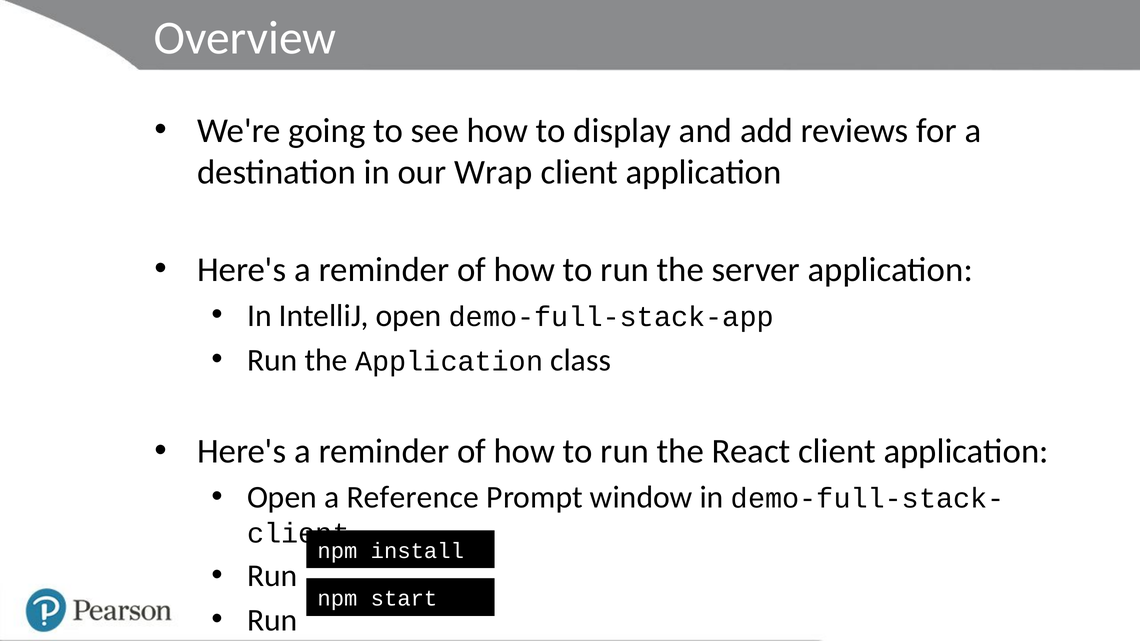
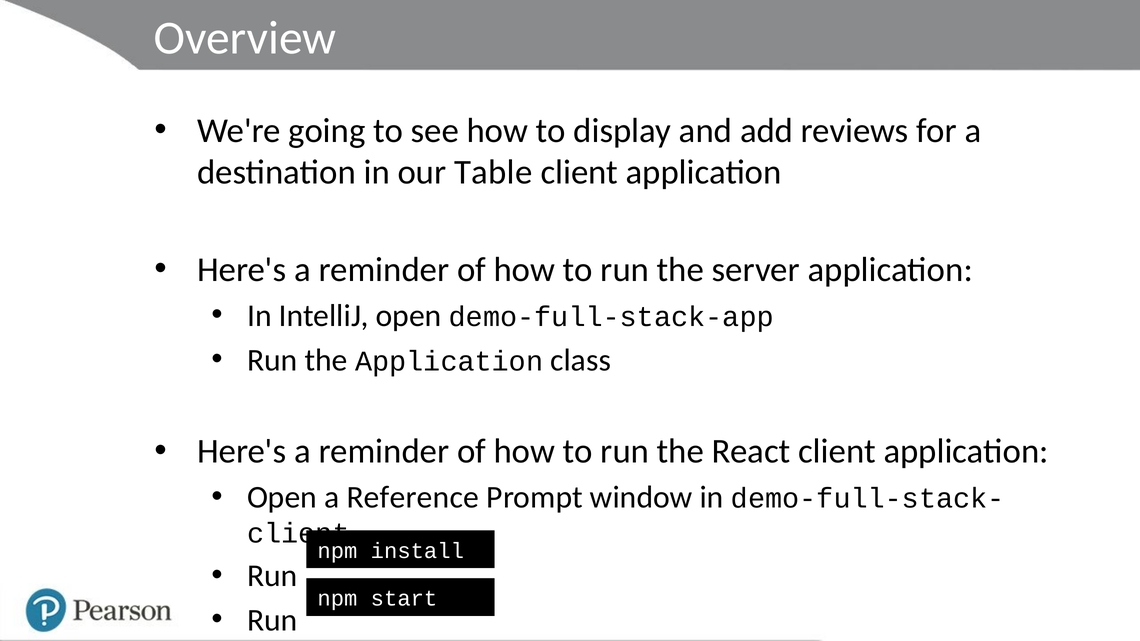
Wrap: Wrap -> Table (493, 172)
